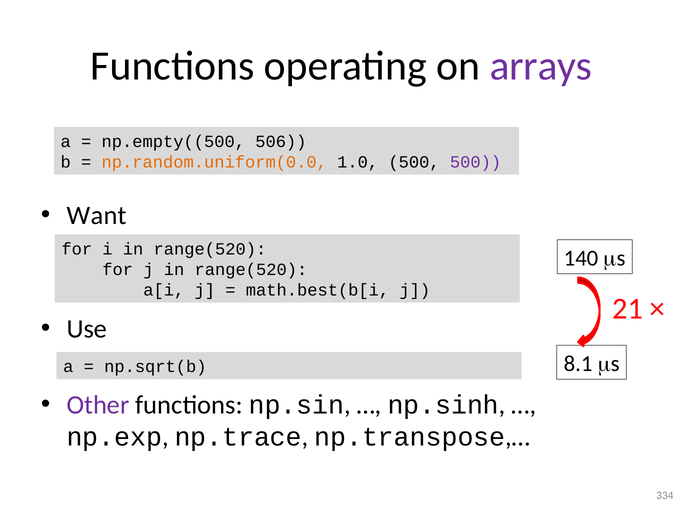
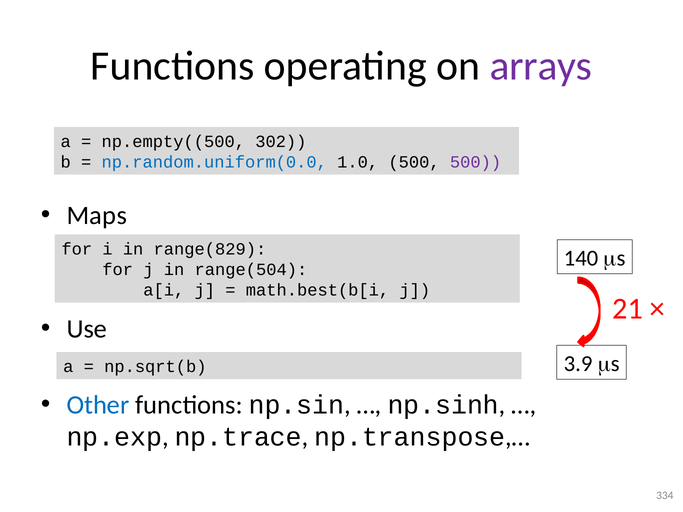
506: 506 -> 302 (281, 142)
np.random.uniform(0.0 colour: orange -> blue (214, 162)
Want: Want -> Maps (97, 215)
i in range(520: range(520 -> range(829 (210, 249)
j in range(520: range(520 -> range(504 (251, 270)
8.1: 8.1 -> 3.9 (578, 364)
Other colour: purple -> blue (98, 405)
